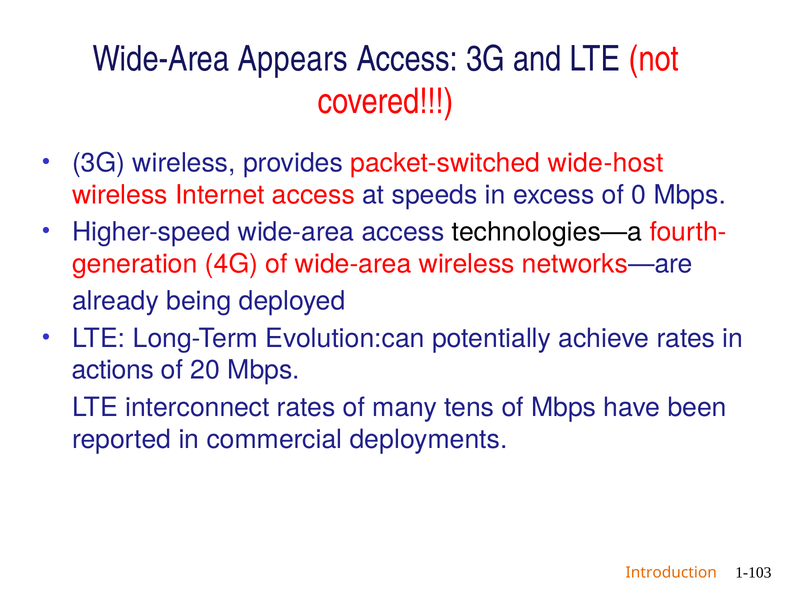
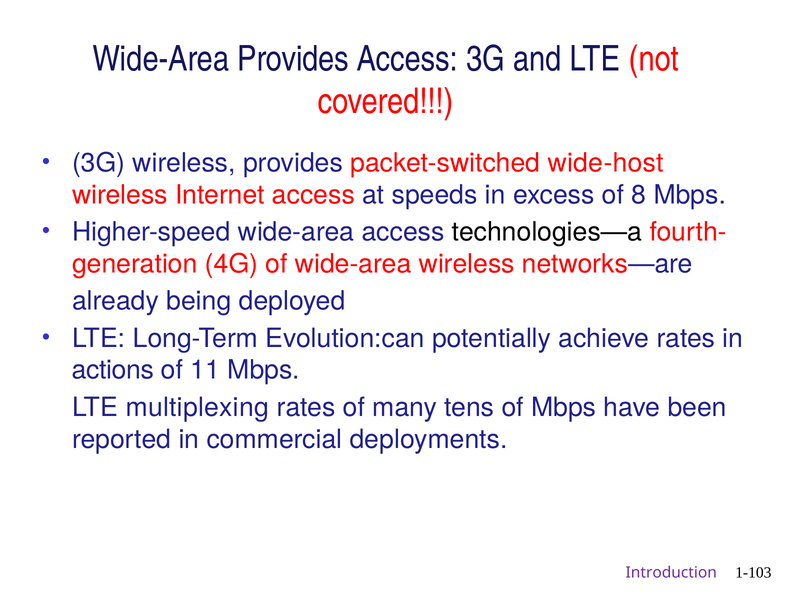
Wide-Area Appears: Appears -> Provides (293, 59)
0: 0 -> 8 (639, 195)
20: 20 -> 11 (205, 370)
interconnect: interconnect -> multiplexing (197, 408)
Introduction colour: orange -> purple (671, 573)
